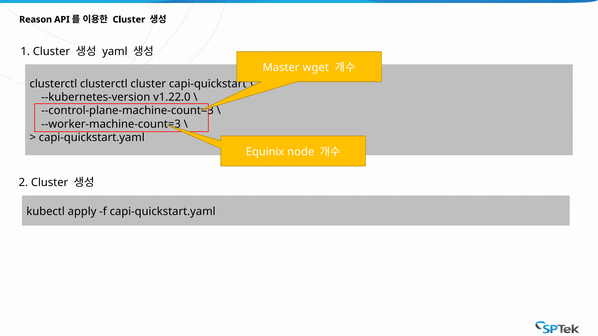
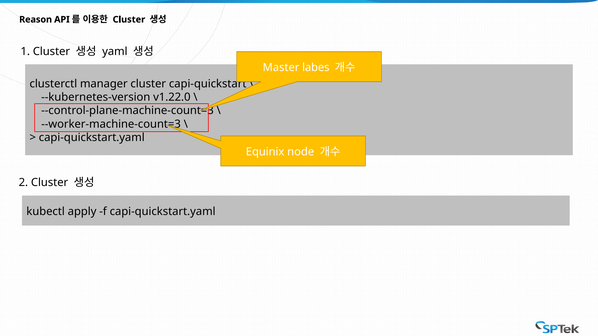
wget: wget -> labes (316, 68)
clusterctl clusterctl: clusterctl -> manager (104, 84)
